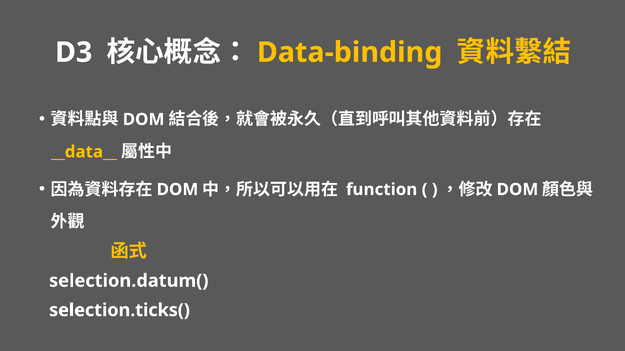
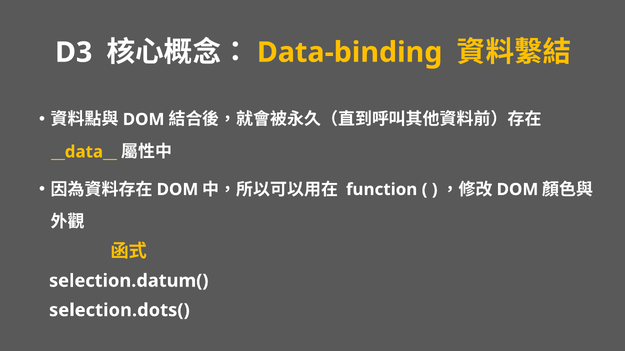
selection.ticks(: selection.ticks( -> selection.dots( (119, 311)
